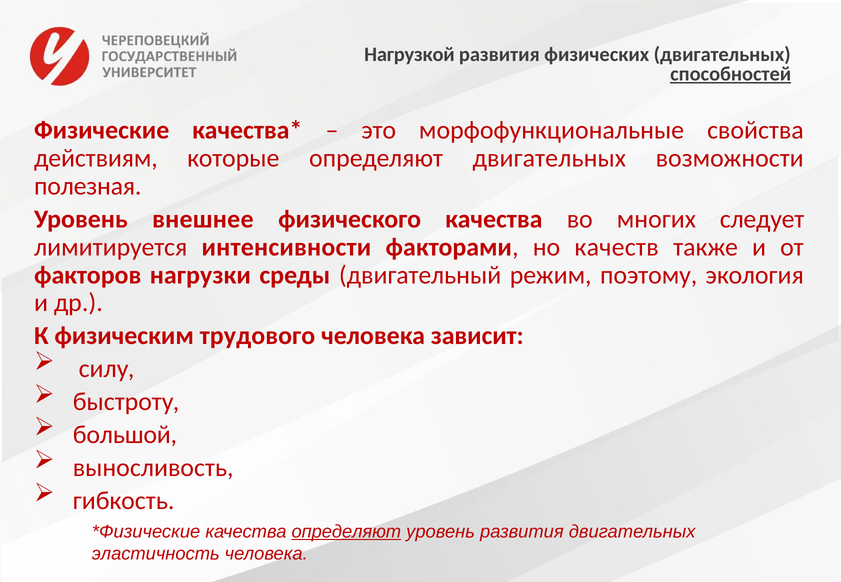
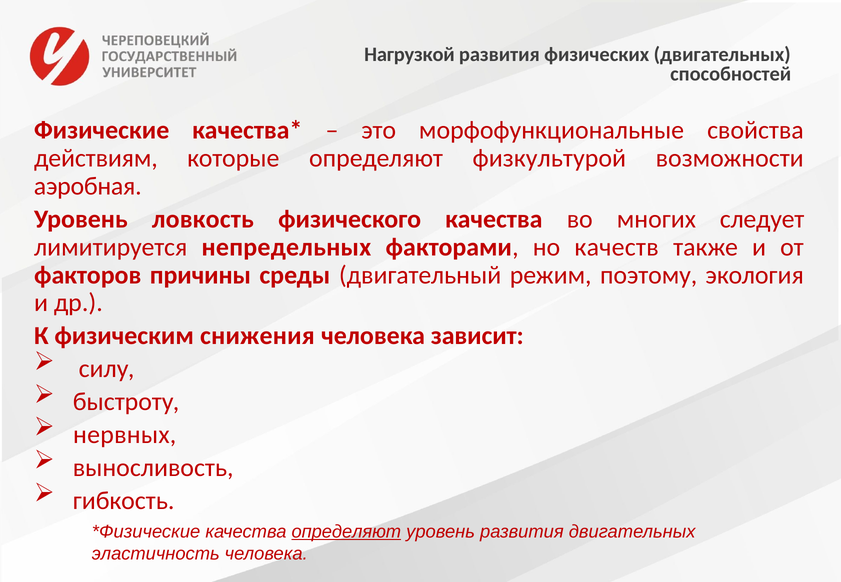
способностей underline: present -> none (731, 74)
определяют двигательных: двигательных -> физкультурой (549, 158)
полезная: полезная -> аэробная (88, 186)
внешнее: внешнее -> ловкость (203, 219)
интенсивности: интенсивности -> непредельных (286, 247)
нагрузки: нагрузки -> причины (200, 275)
трудового: трудового -> снижения (257, 336)
большой: большой -> нервных (125, 435)
